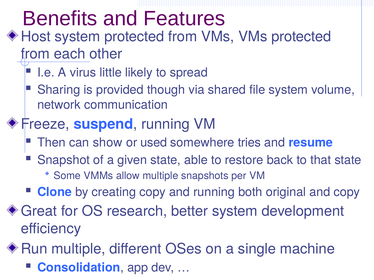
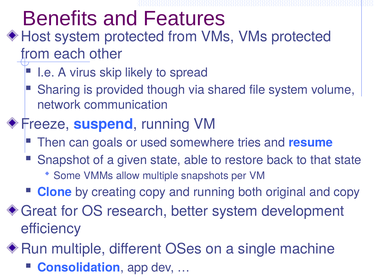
little: little -> skip (111, 73)
show: show -> goals (108, 143)
